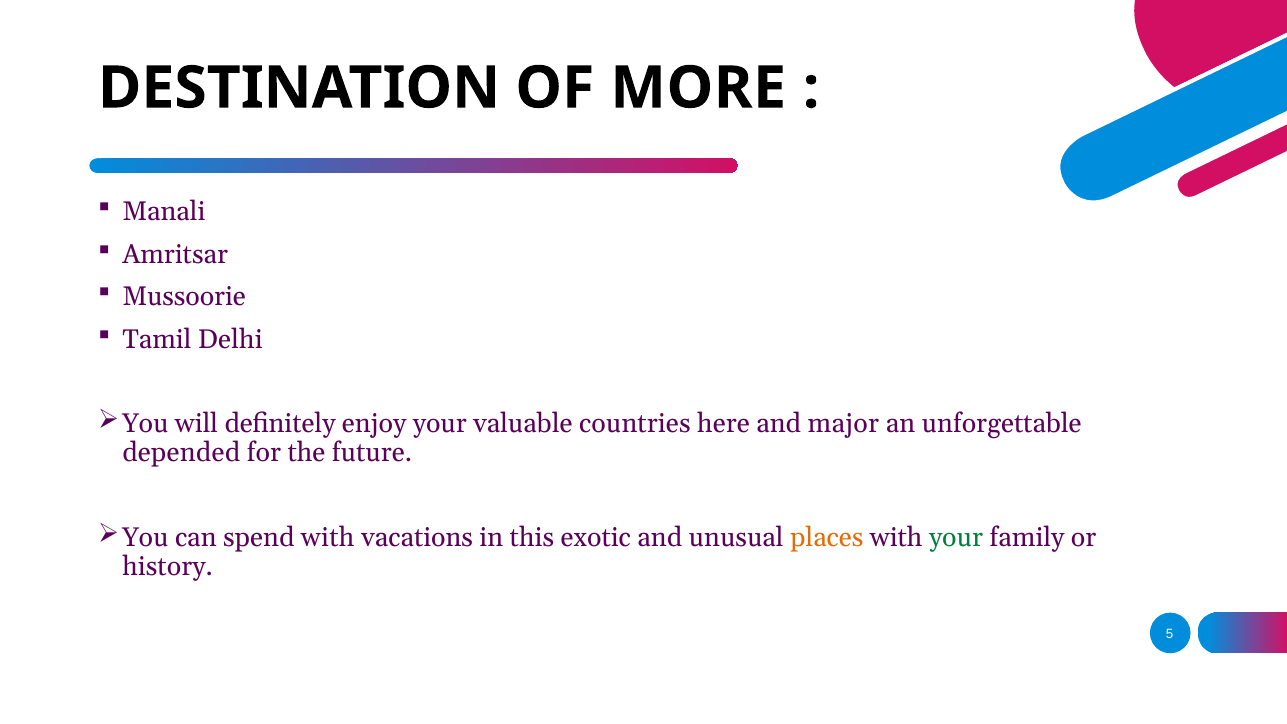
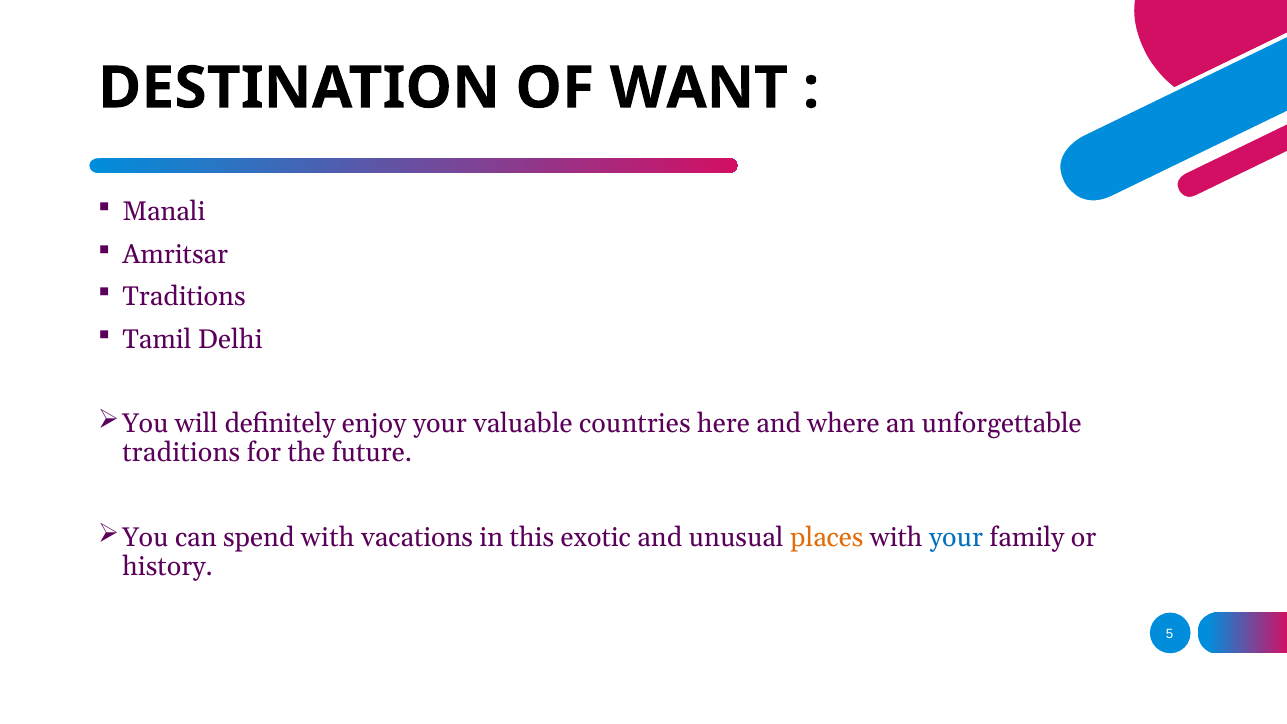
MORE: MORE -> WANT (699, 88)
Mussoorie: Mussoorie -> Traditions (184, 297)
major: major -> where (844, 424)
depended: depended -> traditions (181, 453)
your colour: green -> blue (956, 538)
